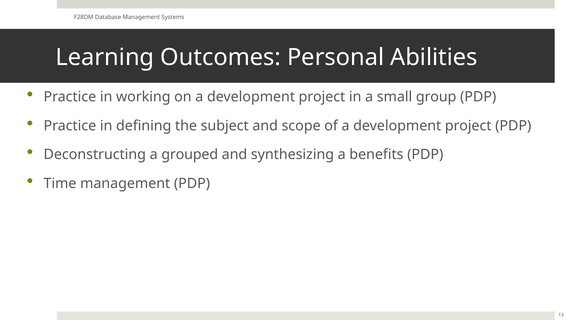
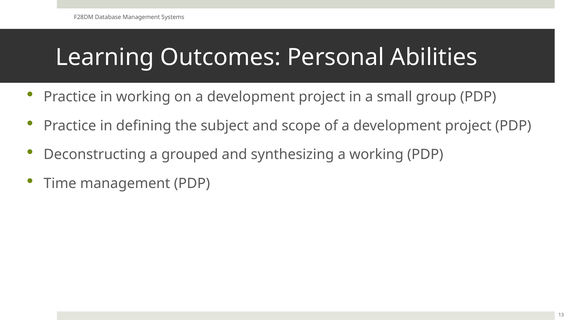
a benefits: benefits -> working (376, 155)
